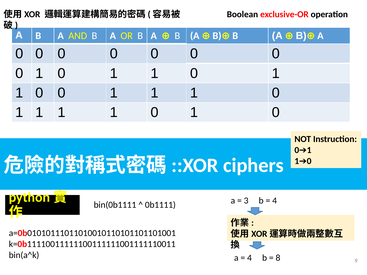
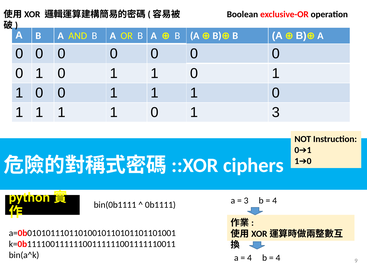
1 0 1 0: 0 -> 3 (276, 113)
8: 8 -> 4 (278, 258)
